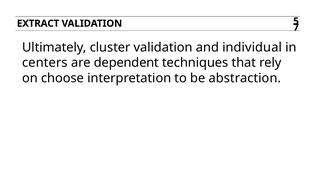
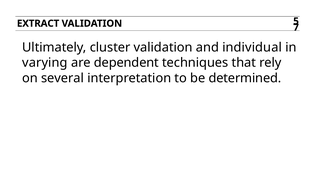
centers: centers -> varying (45, 63)
choose: choose -> several (63, 78)
abstraction: abstraction -> determined (245, 78)
